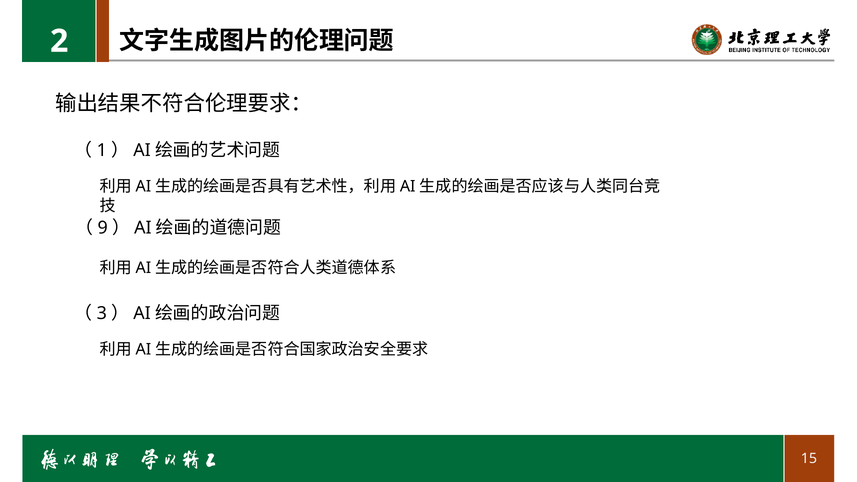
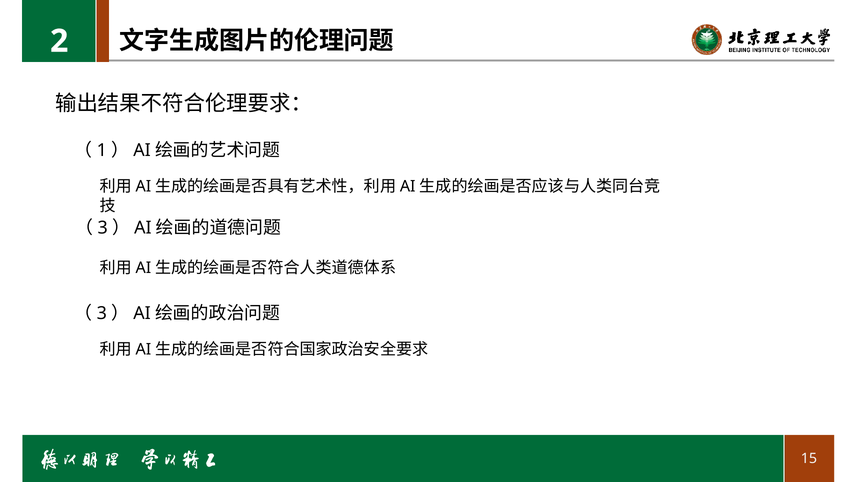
9: 9 -> 3 (103, 228)
